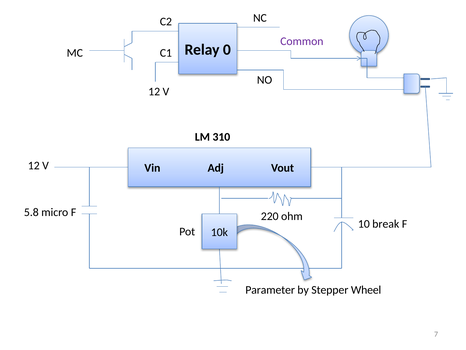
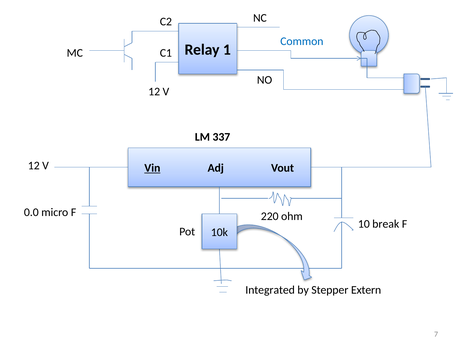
Common colour: purple -> blue (302, 41)
0: 0 -> 1 (227, 50)
310: 310 -> 337 (221, 137)
Vin underline: none -> present (152, 168)
5.8: 5.8 -> 0.0 (31, 212)
Parameter: Parameter -> Integrated (270, 290)
Wheel: Wheel -> Extern (366, 290)
